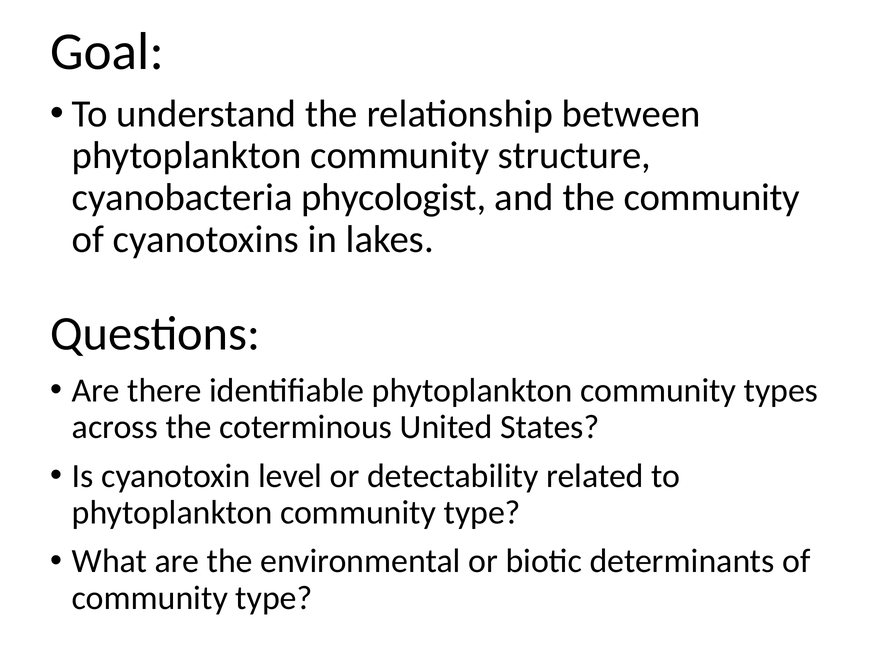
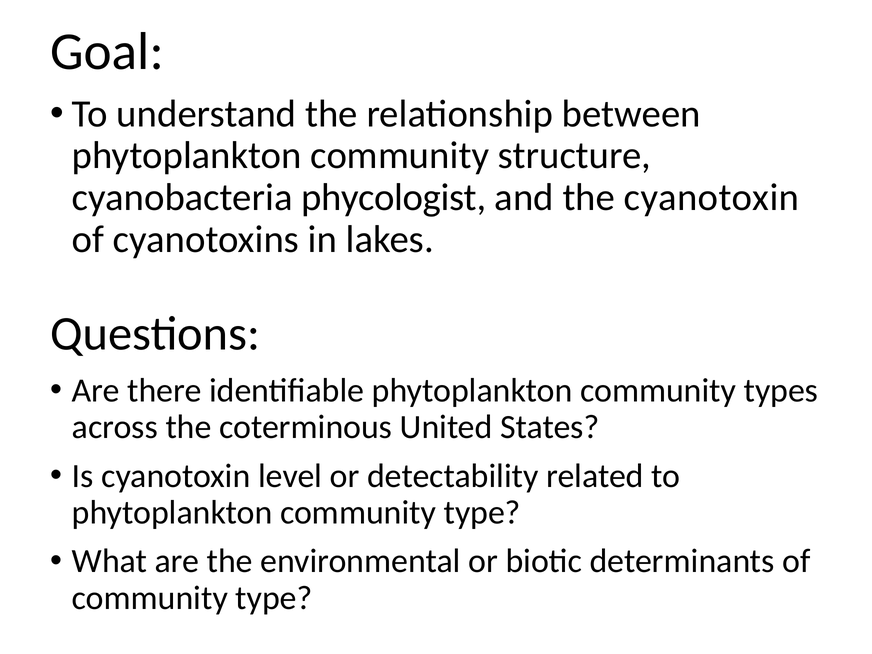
the community: community -> cyanotoxin (711, 197)
